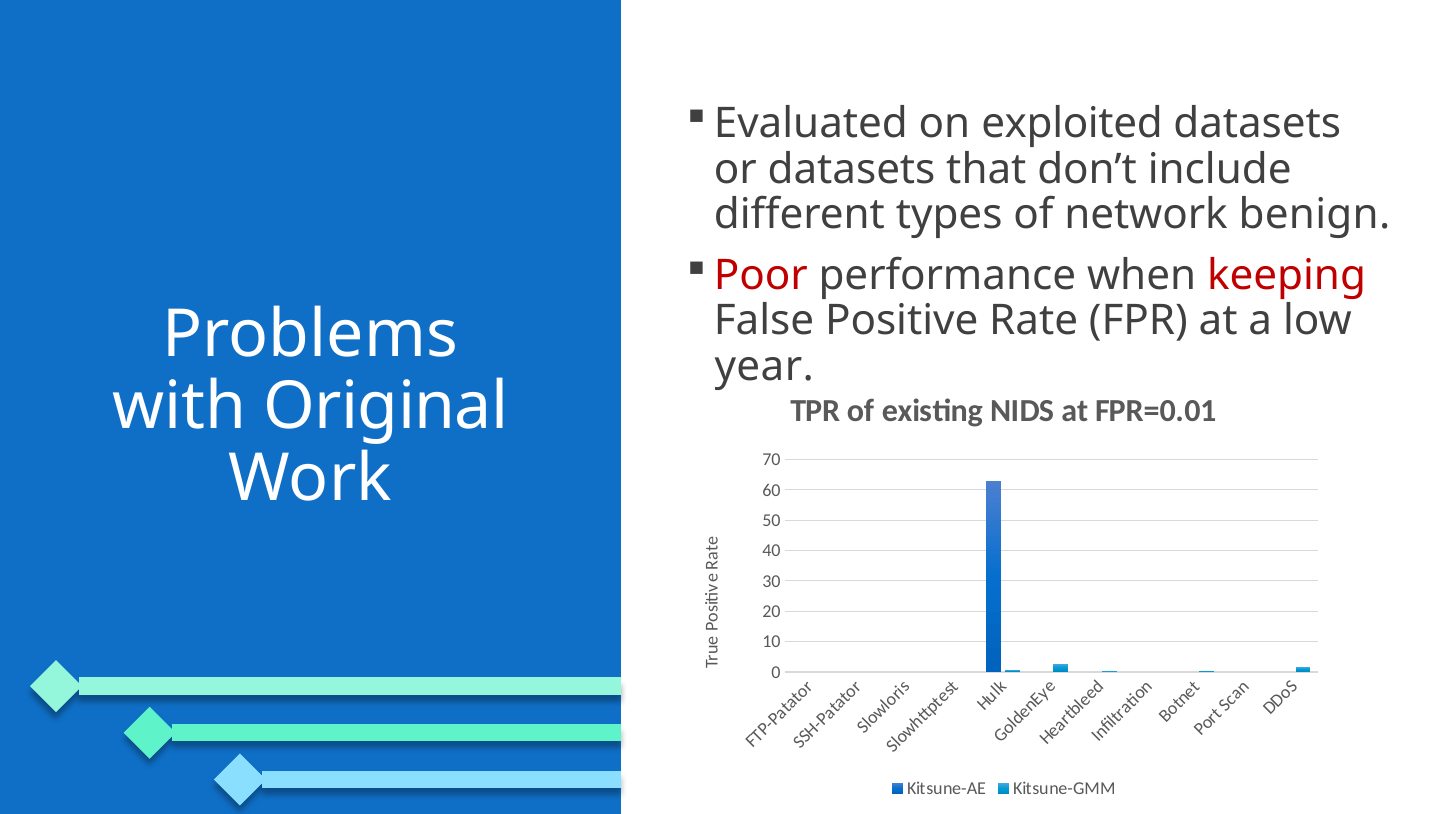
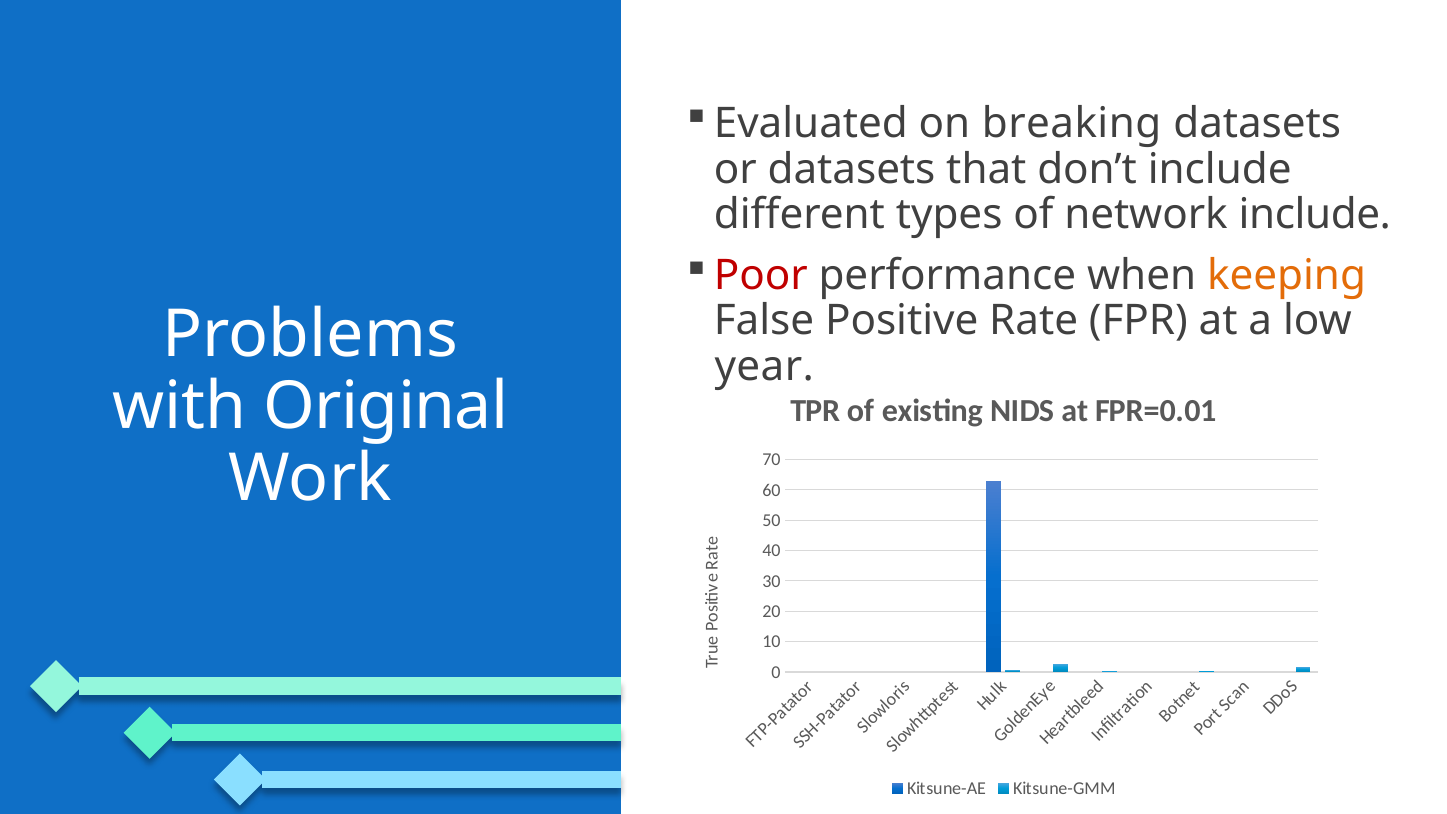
exploited: exploited -> breaking (1072, 123)
network benign: benign -> include (1315, 215)
keeping colour: red -> orange (1287, 275)
